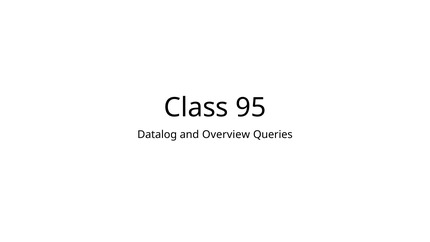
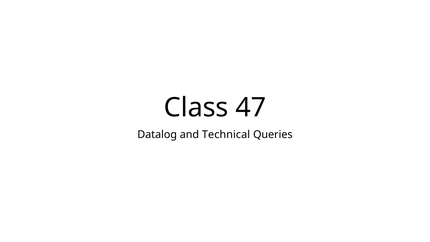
95: 95 -> 47 (251, 107)
Overview: Overview -> Technical (226, 134)
